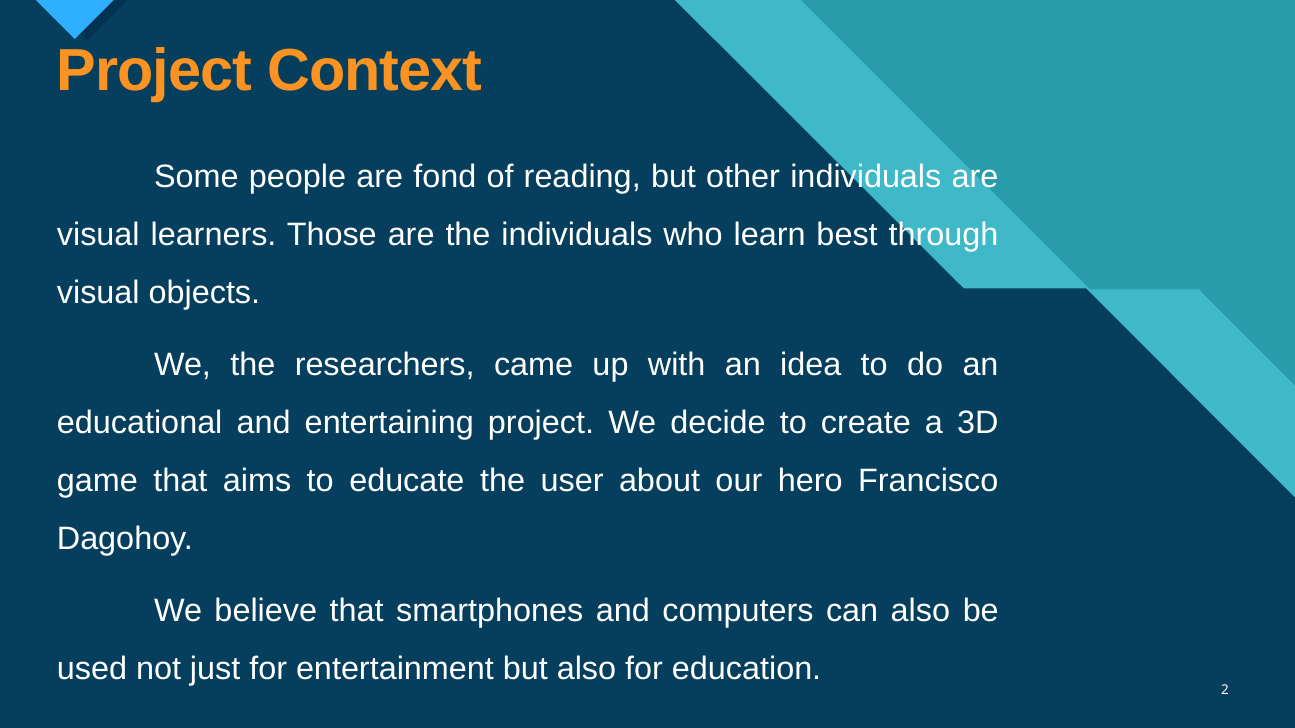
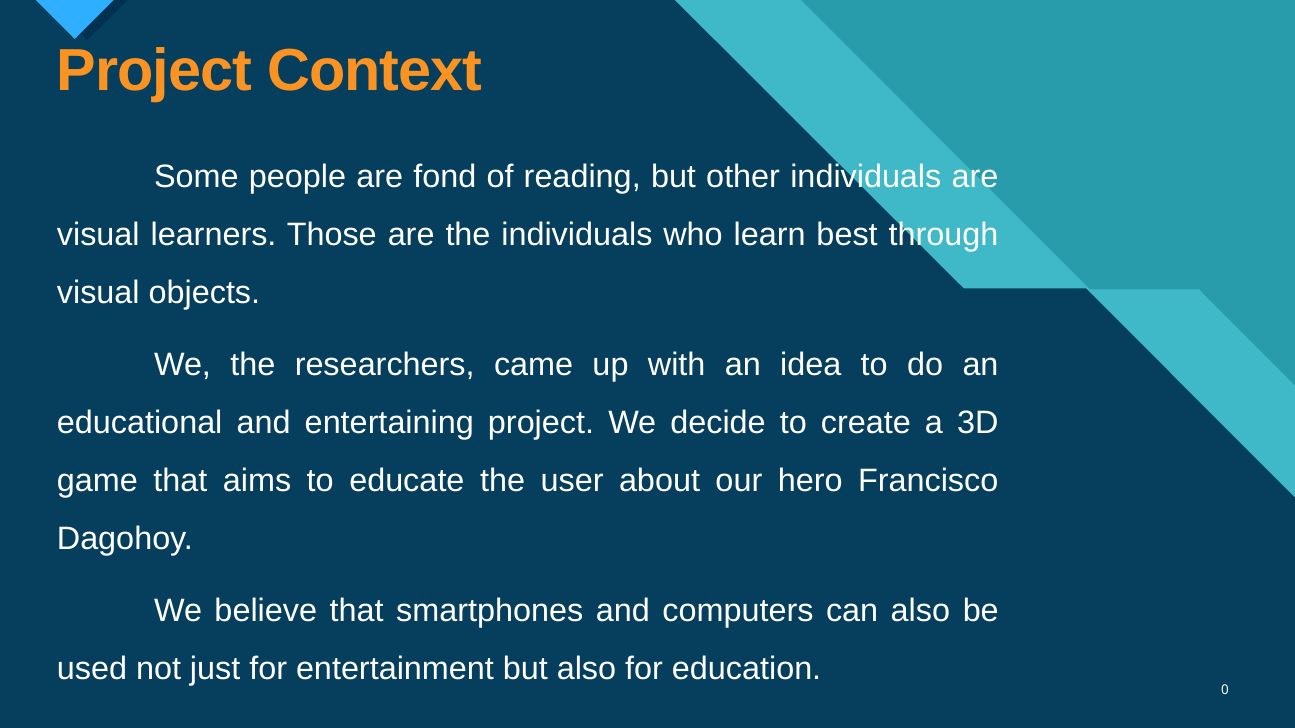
2: 2 -> 0 (1225, 690)
